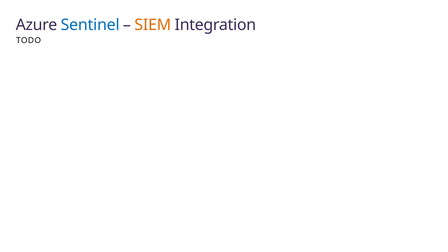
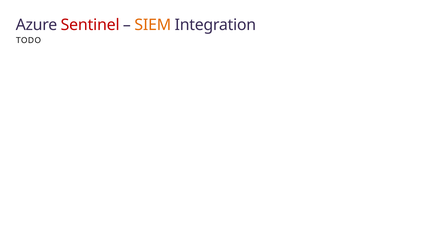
Sentinel colour: blue -> red (90, 25)
